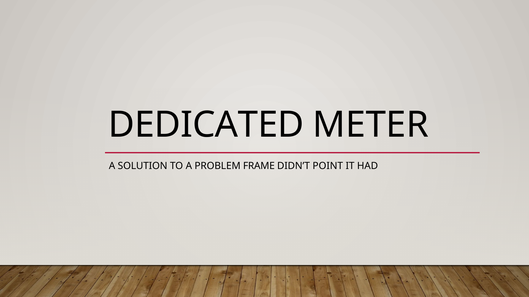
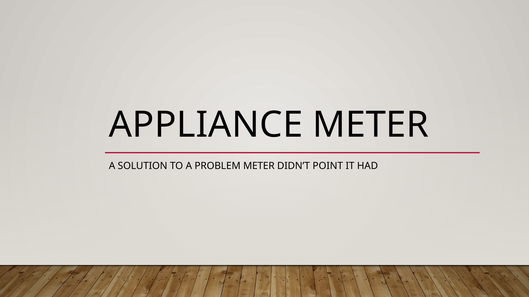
DEDICATED: DEDICATED -> APPLIANCE (206, 125)
PROBLEM FRAME: FRAME -> METER (259, 166)
